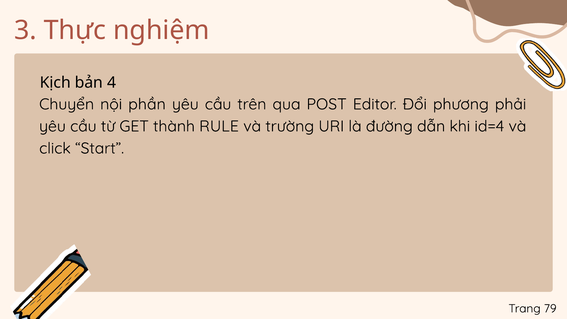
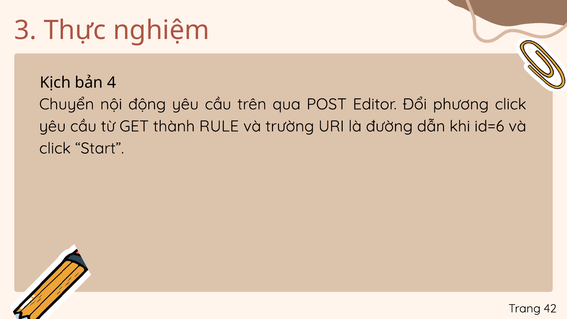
phần: phần -> động (147, 104)
phương phải: phải -> click (511, 104)
id=4: id=4 -> id=6 (489, 126)
79: 79 -> 42 (550, 308)
